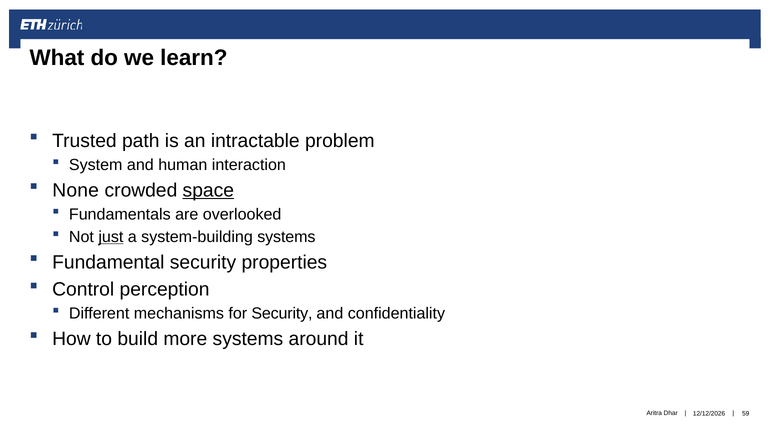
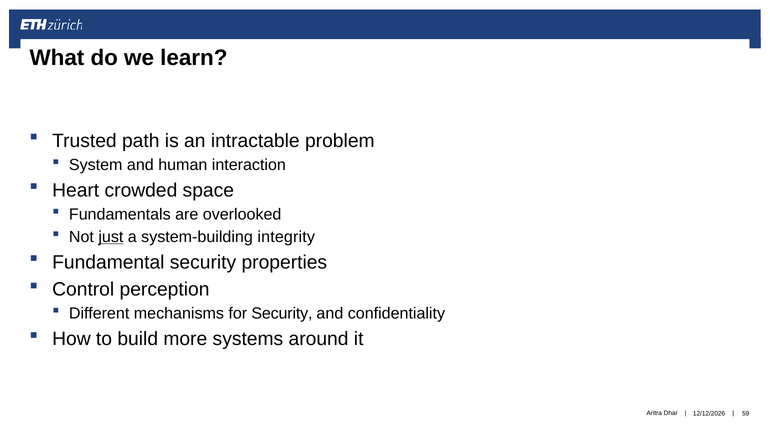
None: None -> Heart (76, 190)
space underline: present -> none (208, 190)
system-building systems: systems -> integrity (286, 237)
